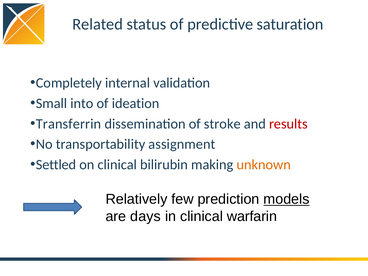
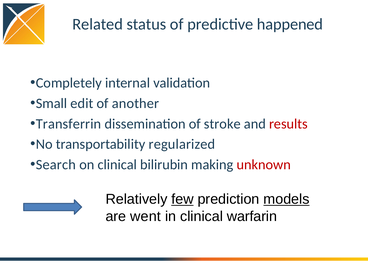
saturation: saturation -> happened (290, 24)
into: into -> edit (82, 103)
ideation: ideation -> another (136, 103)
assignment: assignment -> regularized (182, 144)
Settled: Settled -> Search (56, 165)
unknown colour: orange -> red (264, 165)
few underline: none -> present (182, 199)
days: days -> went (146, 216)
